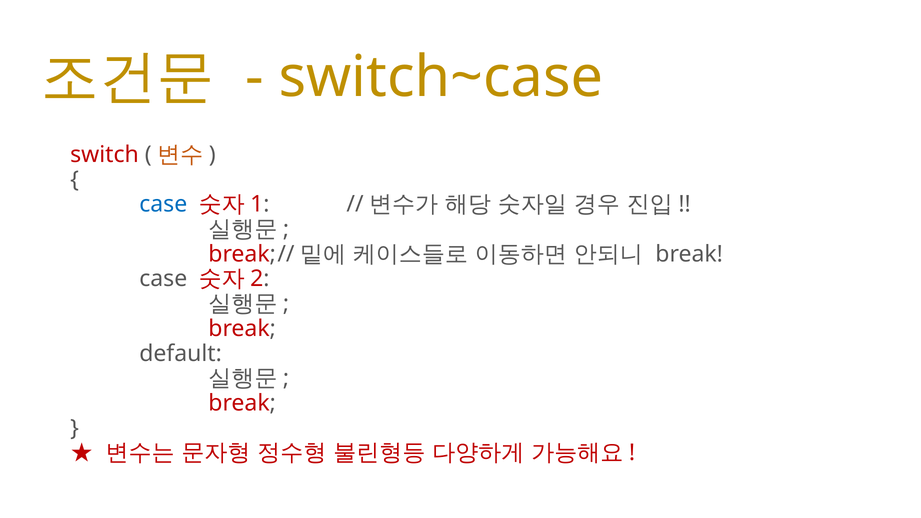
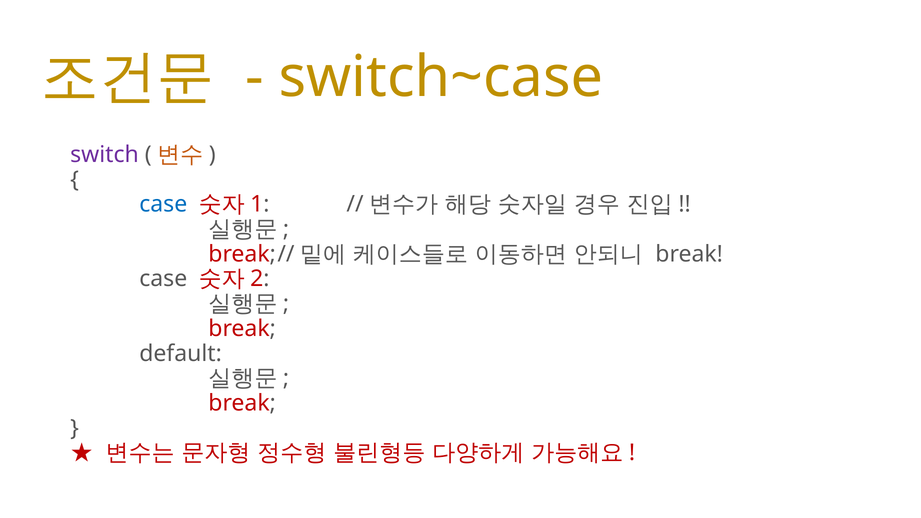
switch colour: red -> purple (104, 155)
